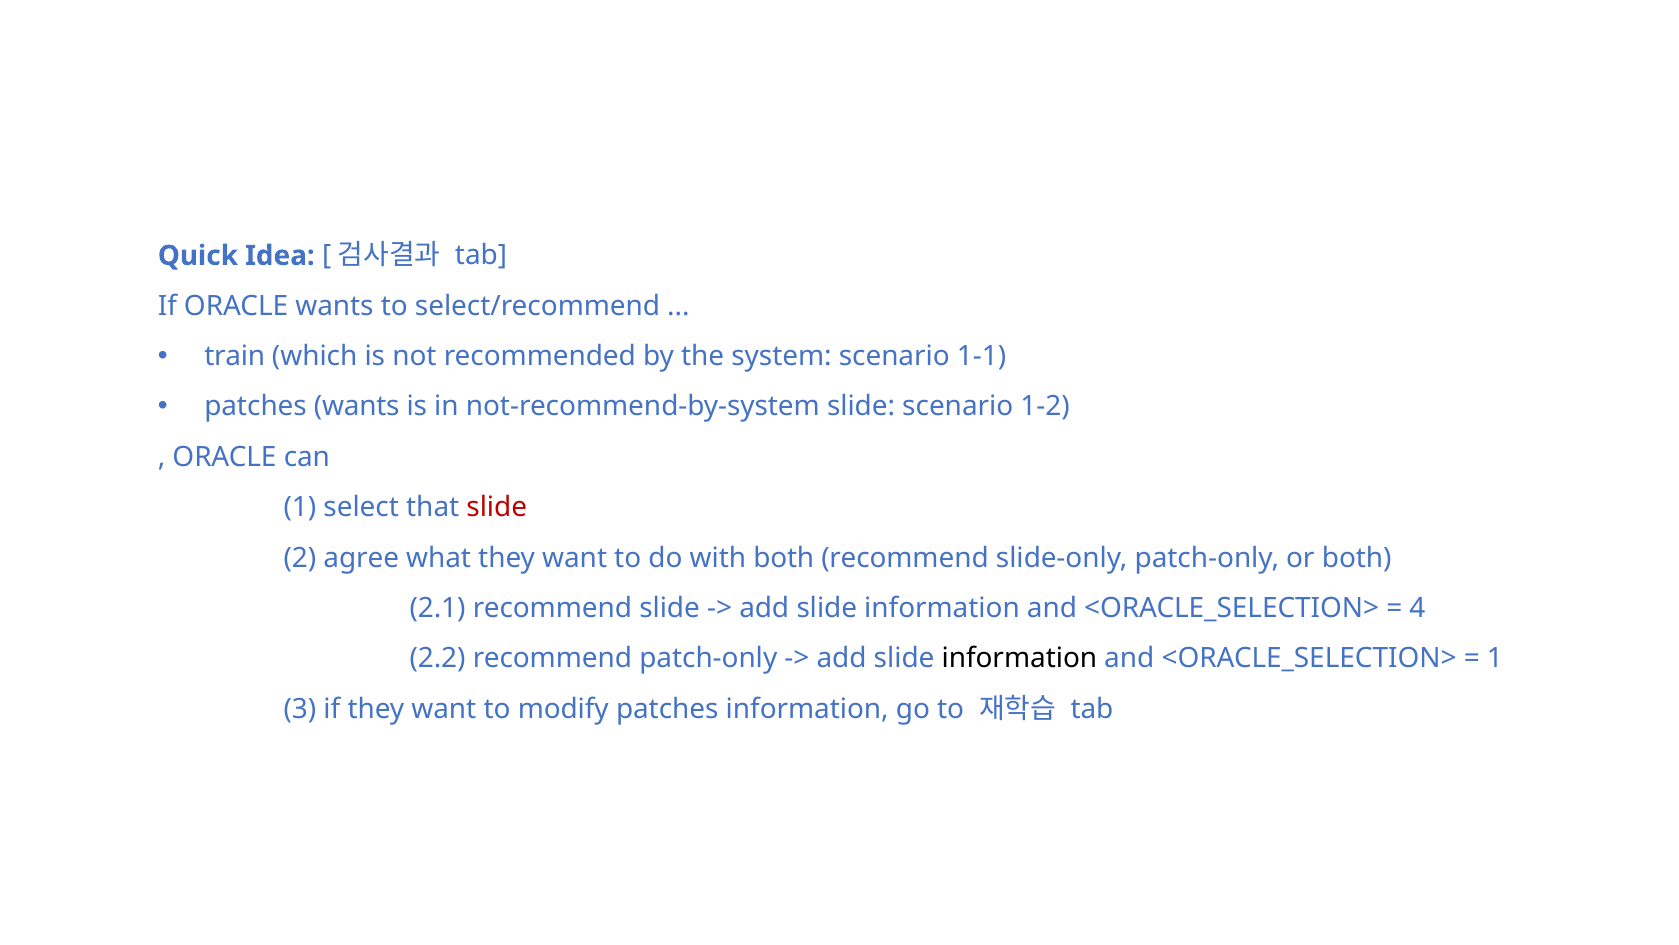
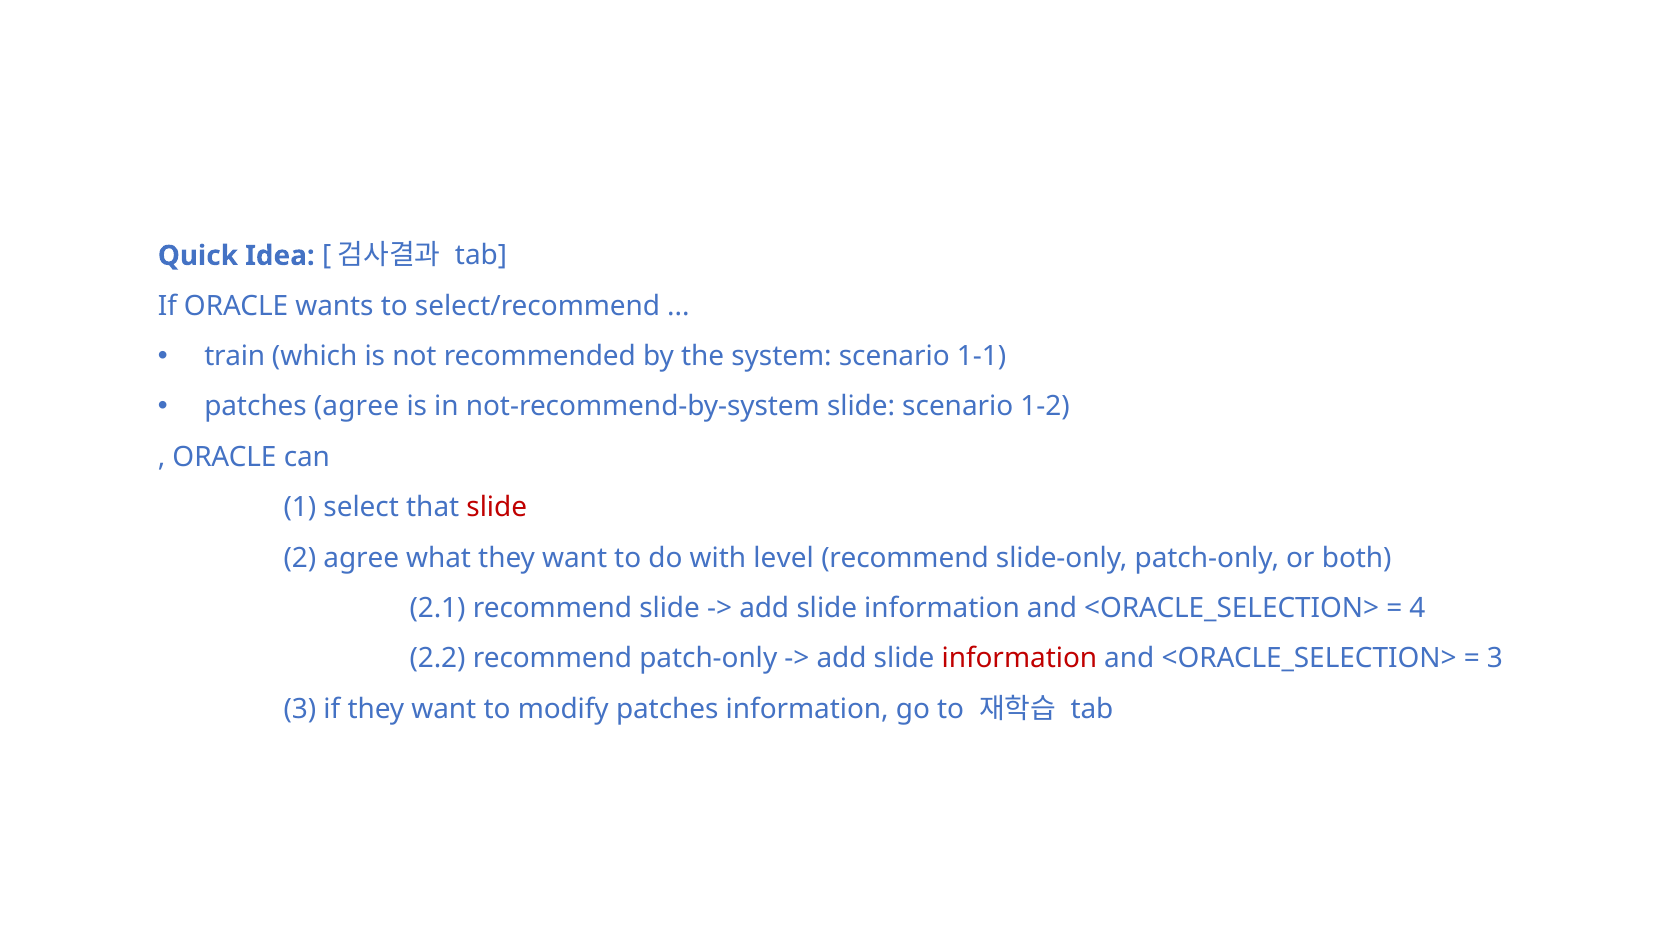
patches wants: wants -> agree (357, 407)
with both: both -> level (784, 557)
information colour: black -> red (1019, 658)
1: 1 -> 3 (1495, 658)
